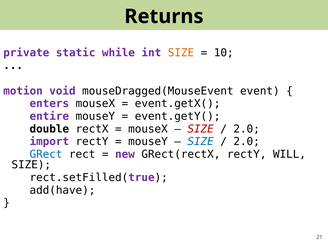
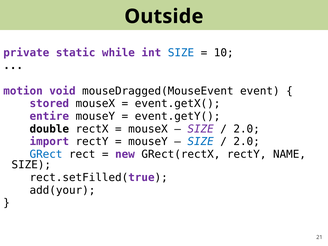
Returns: Returns -> Outside (164, 16)
SIZE colour: orange -> blue (181, 53)
enters: enters -> stored (49, 104)
SIZE colour: red -> purple (201, 129)
WILL: WILL -> NAME (289, 154)
add(have: add(have -> add(your (62, 190)
